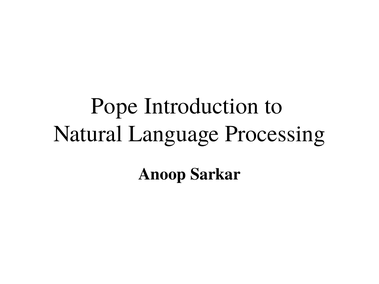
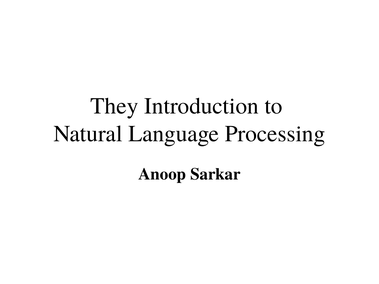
Pope: Pope -> They (114, 106)
